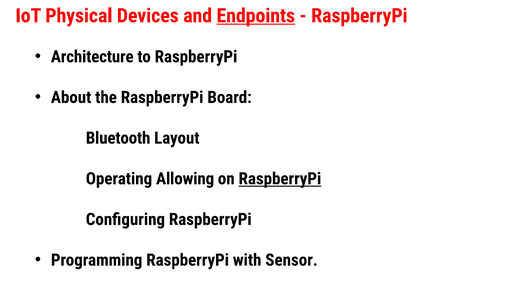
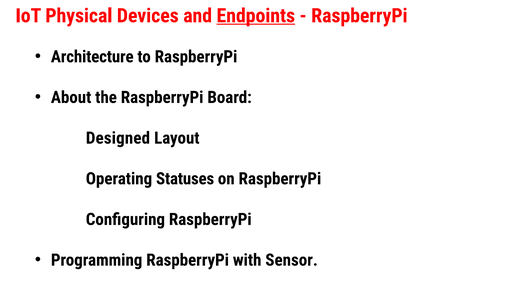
Bluetooth: Bluetooth -> Designed (118, 138)
Allowing: Allowing -> Statuses (185, 179)
RaspberryPi underline: present -> none (280, 179)
